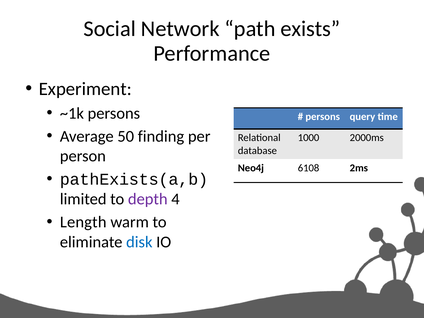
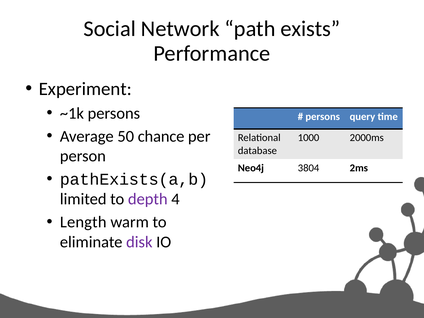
finding: finding -> chance (161, 136)
6108: 6108 -> 3804 (309, 168)
disk colour: blue -> purple (139, 242)
